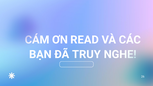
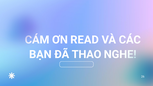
TRUY: TRUY -> THAO (87, 54)
